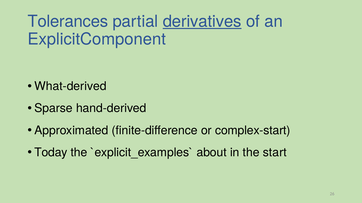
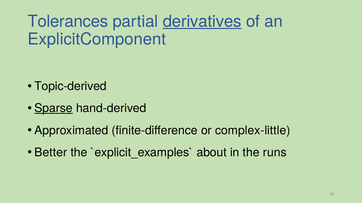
What-derived: What-derived -> Topic-derived (71, 86)
Sparse underline: none -> present (54, 109)
complex-start: complex-start -> complex-little (253, 131)
Today: Today -> Better (51, 153)
start: start -> runs (275, 153)
